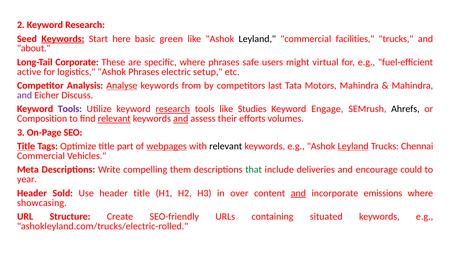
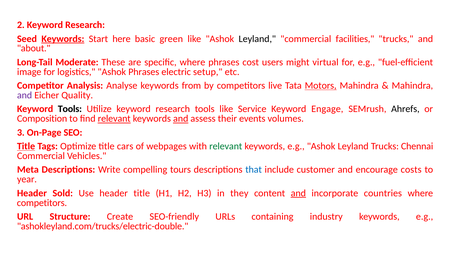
Corporate: Corporate -> Moderate (77, 62)
safe: safe -> cost (251, 62)
active: active -> image (29, 72)
Analyse underline: present -> none (122, 86)
last: last -> live (275, 86)
Motors underline: none -> present (321, 86)
Discuss: Discuss -> Quality (77, 95)
Tools colour: purple -> black (70, 109)
research underline: present -> none (173, 109)
Studies: Studies -> Service (252, 109)
efforts: efforts -> events (252, 119)
part: part -> cars (125, 146)
webpages underline: present -> none (167, 146)
relevant colour: black -> green (226, 146)
Leyland underline: present -> none (353, 146)
them: them -> tours (181, 170)
that colour: green -> blue (254, 170)
deliveries: deliveries -> customer (316, 170)
could: could -> costs (411, 170)
over: over -> they (239, 193)
emissions: emissions -> countries (383, 193)
showcasing: showcasing -> competitors (42, 203)
situated: situated -> industry (326, 217)
ashokleyland.com/trucks/electric-rolled: ashokleyland.com/trucks/electric-rolled -> ashokleyland.com/trucks/electric-double (103, 226)
